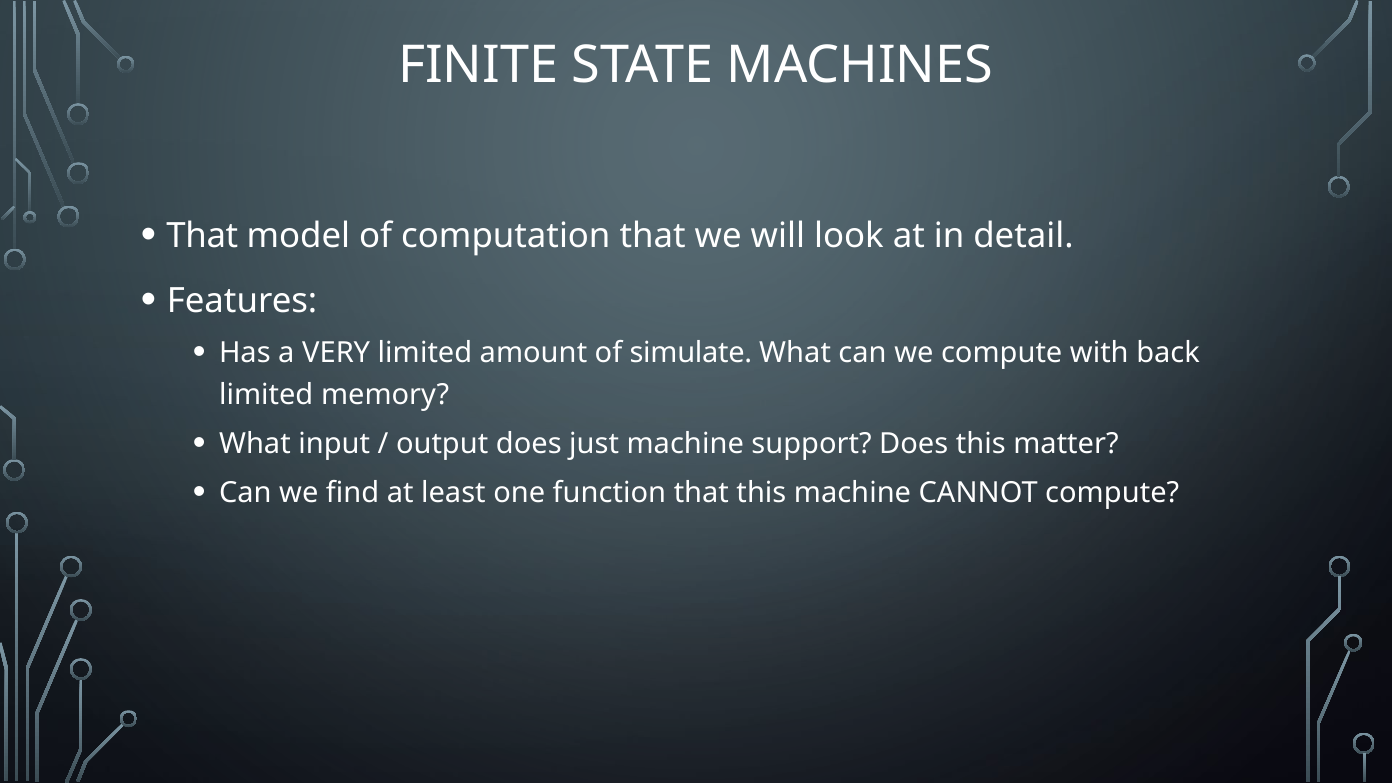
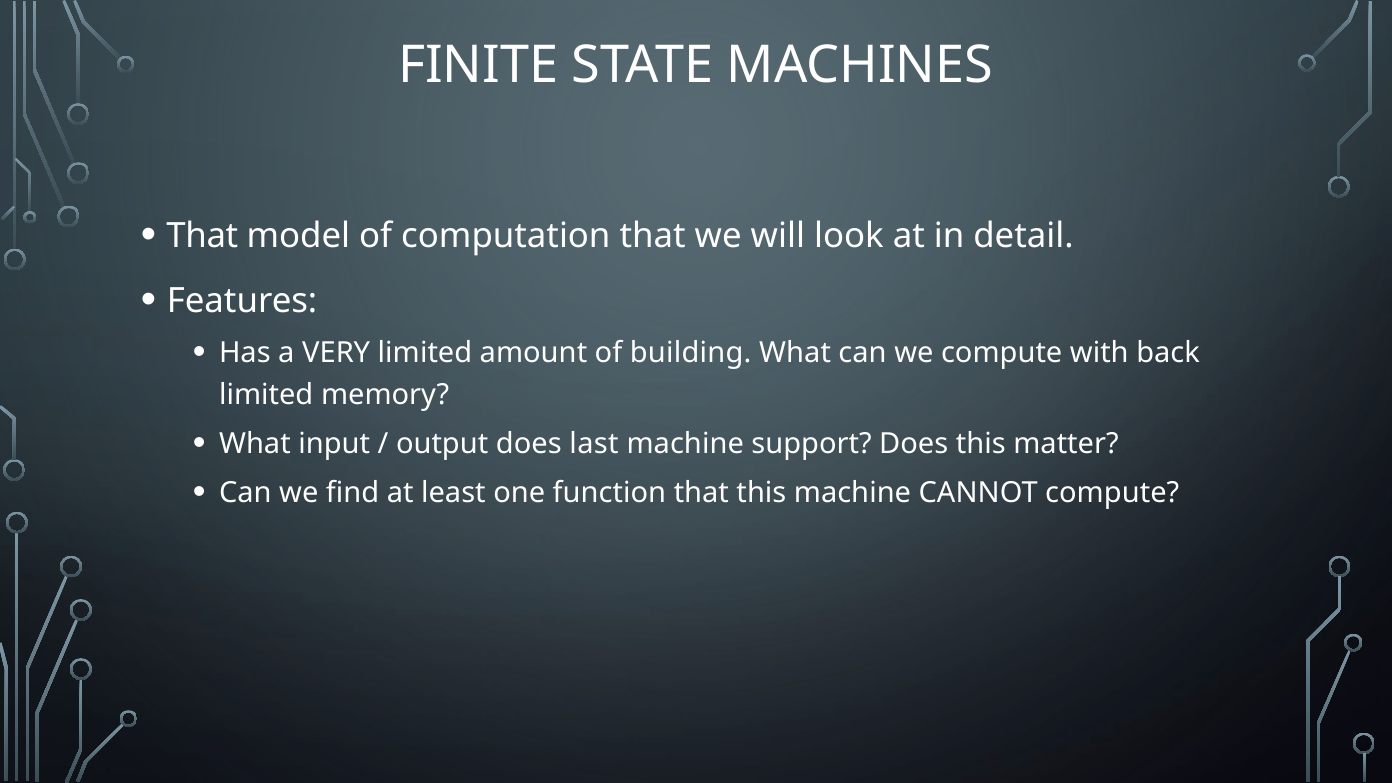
simulate: simulate -> building (691, 353)
just: just -> last (594, 444)
